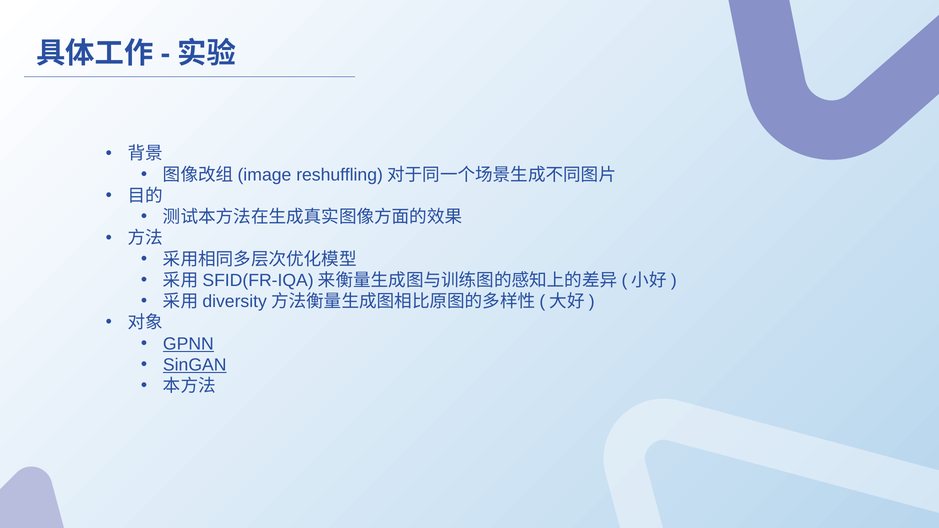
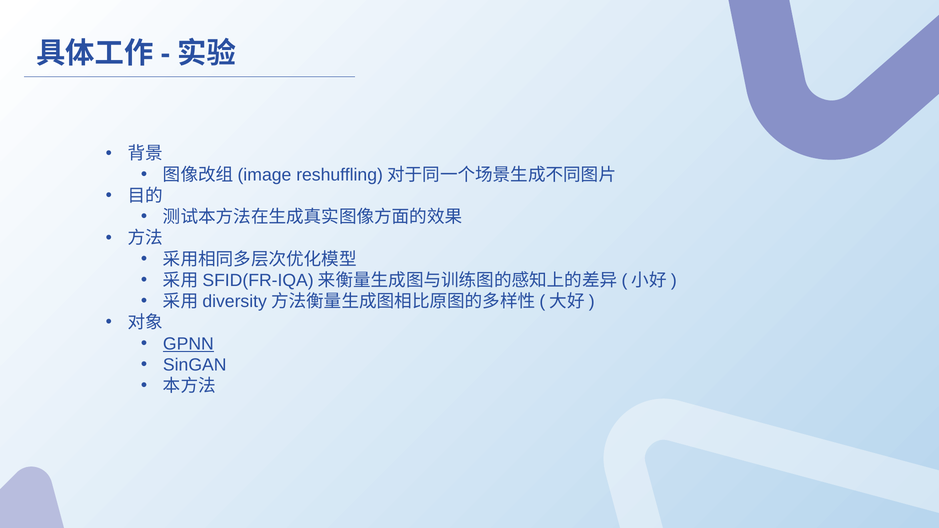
SinGAN underline: present -> none (195, 365)
